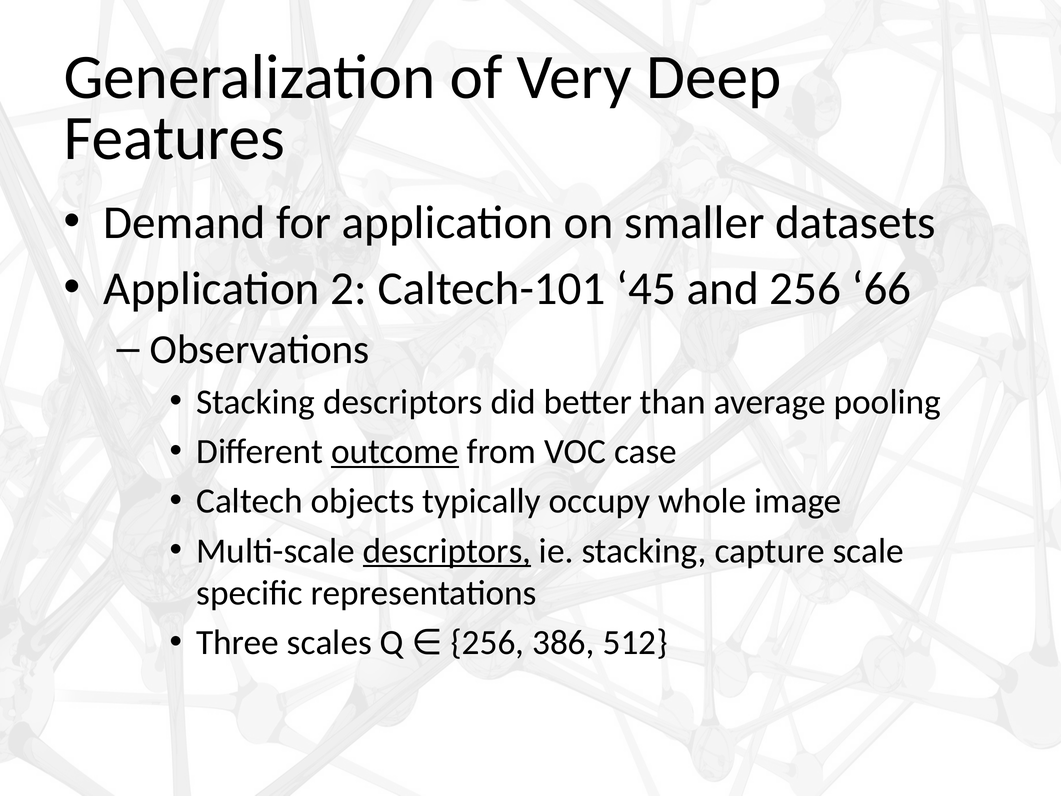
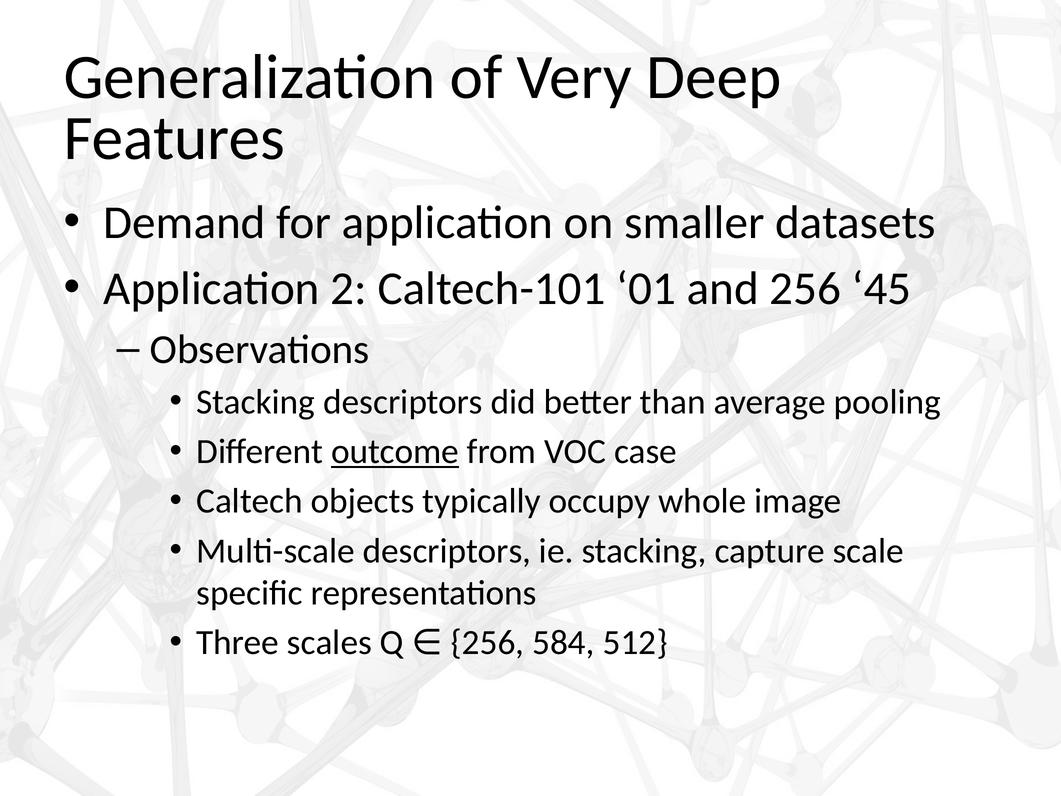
45: 45 -> 01 (646, 289)
66: 66 -> 45 (882, 289)
descriptors underline: present -> none (447, 551)
386: 386 -> 584 (563, 643)
